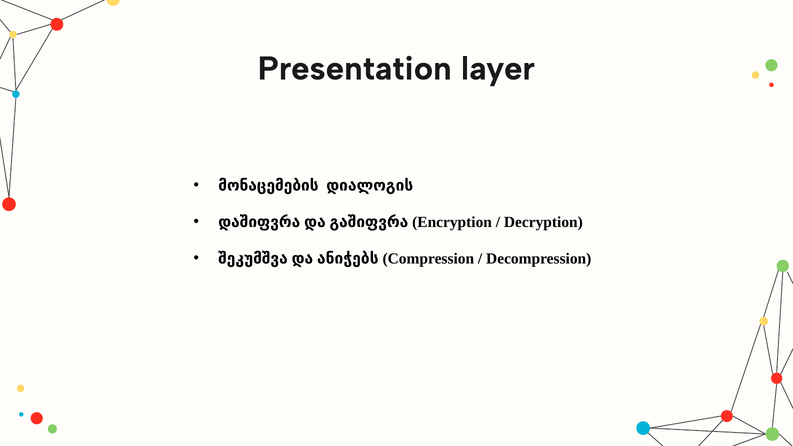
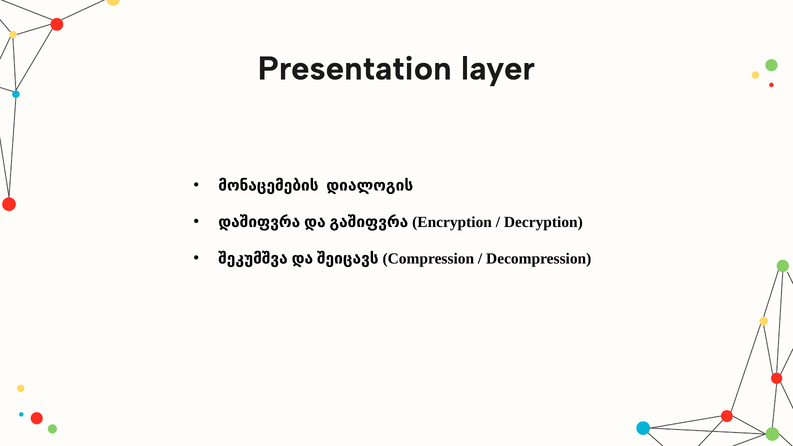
ანიჭებს: ანიჭებს -> შეიცავს (348, 259)
